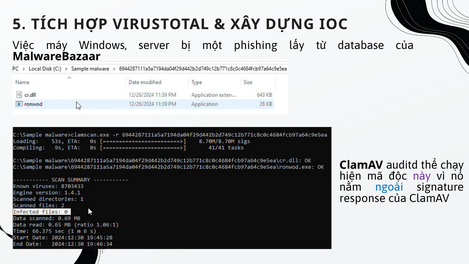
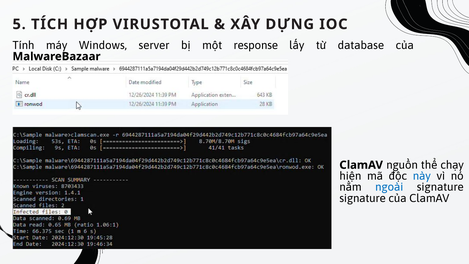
Việc: Việc -> Tính (23, 45)
phishing: phishing -> response (256, 45)
auditd: auditd -> nguồn (402, 165)
này colour: purple -> blue (422, 176)
response: response -> signature (363, 198)
